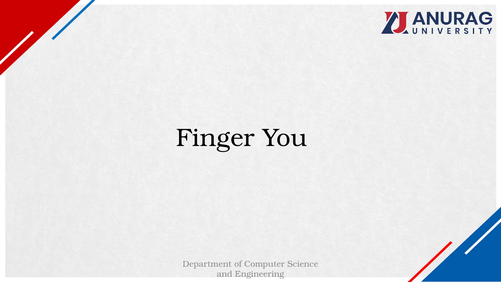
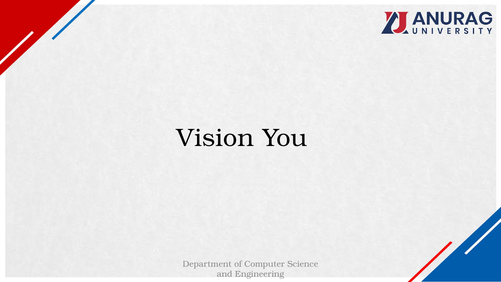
Finger: Finger -> Vision (215, 138)
